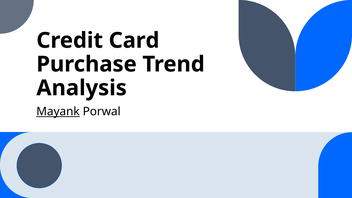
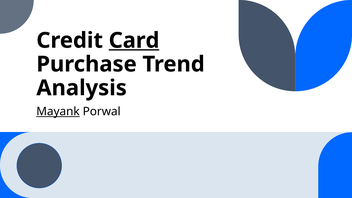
Card underline: none -> present (134, 40)
